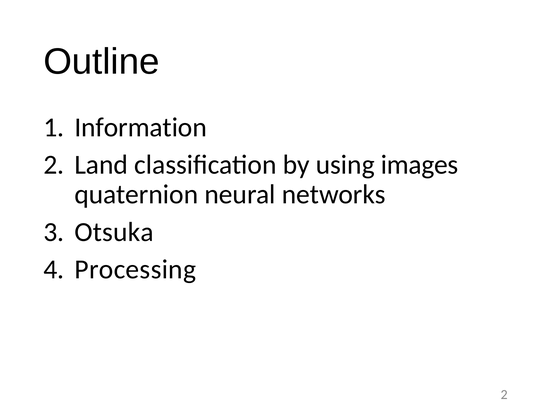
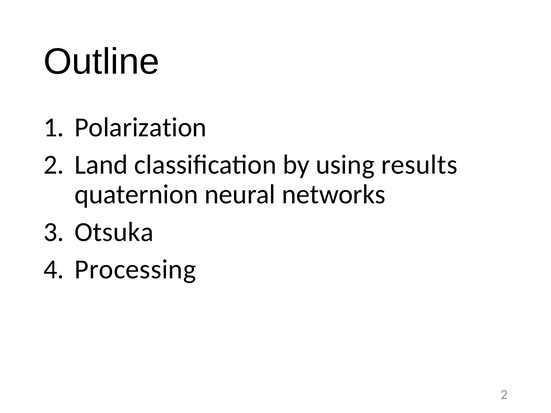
Information: Information -> Polarization (141, 127)
images: images -> results (419, 165)
